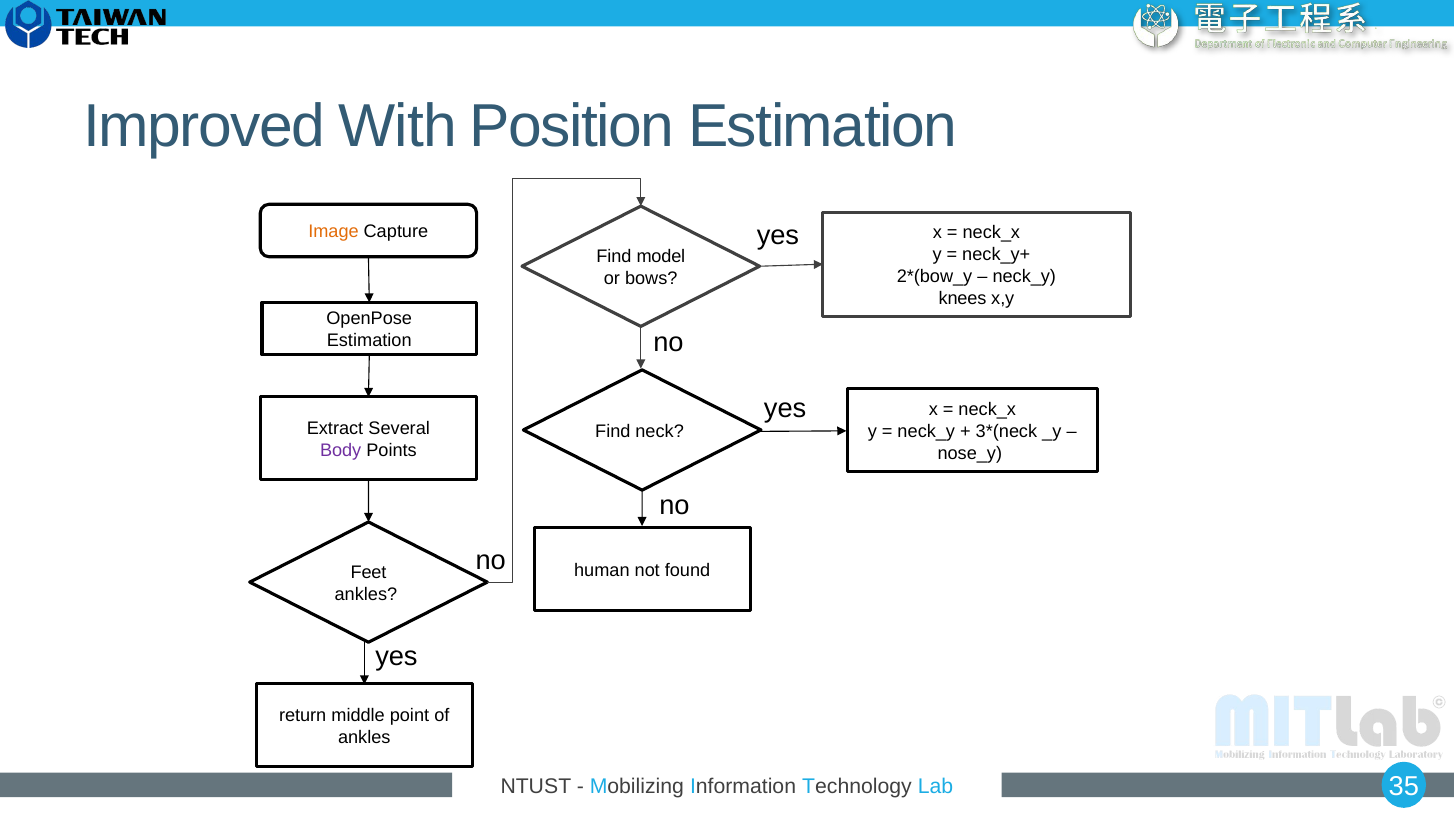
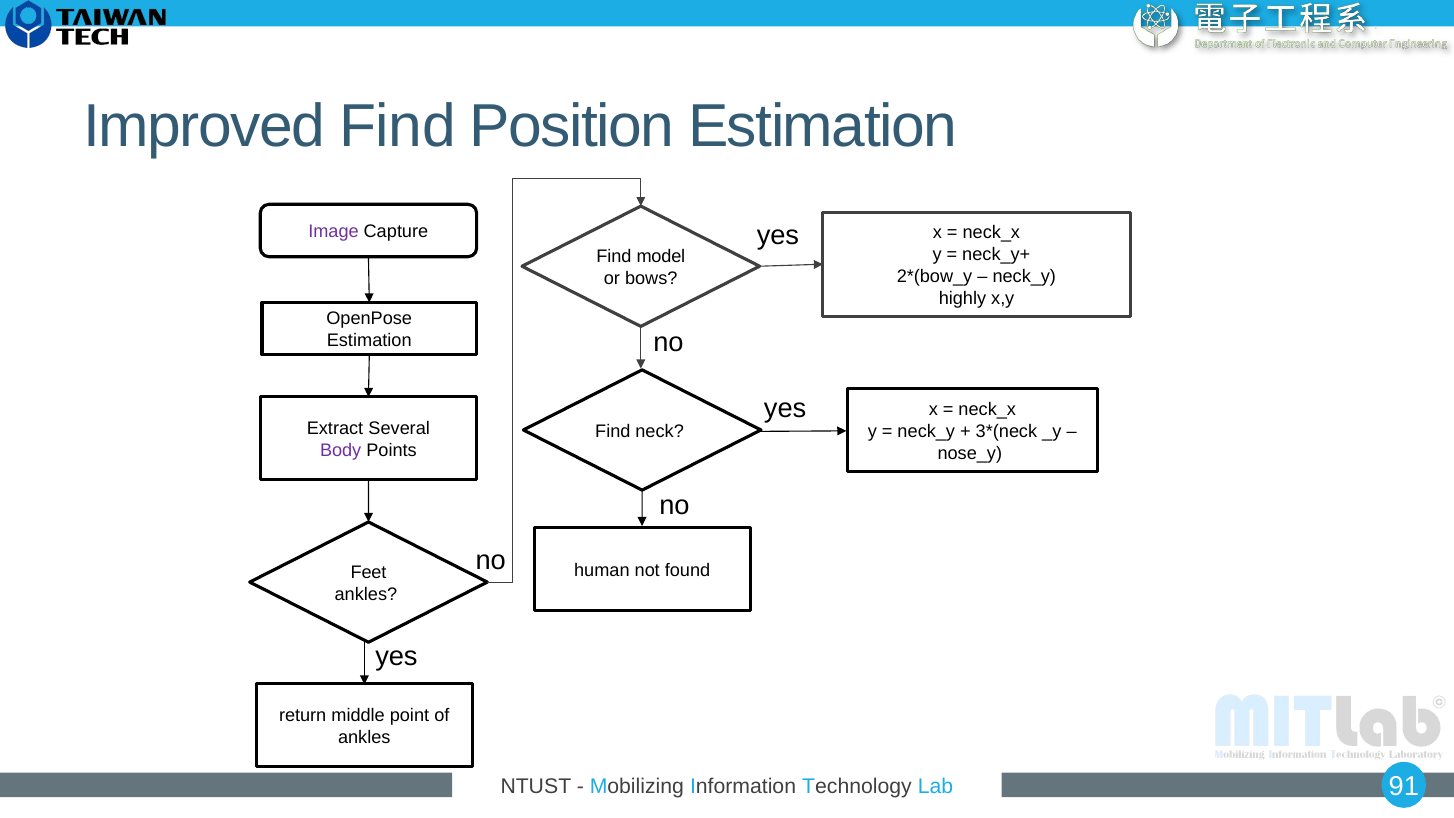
Improved With: With -> Find (398, 127)
Image colour: orange -> purple (334, 232)
knees: knees -> highly (962, 298)
35: 35 -> 91 (1404, 787)
